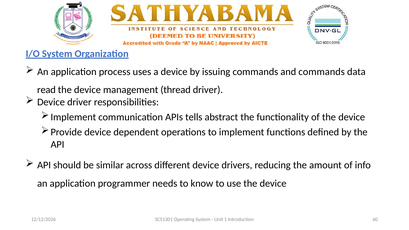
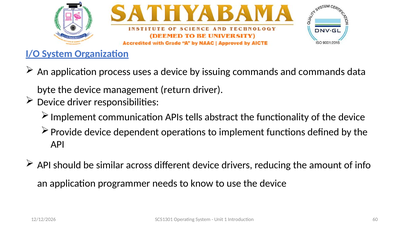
read: read -> byte (46, 90)
thread: thread -> return (175, 90)
